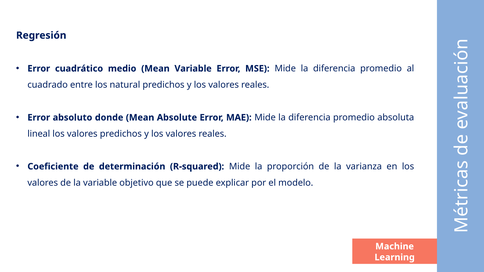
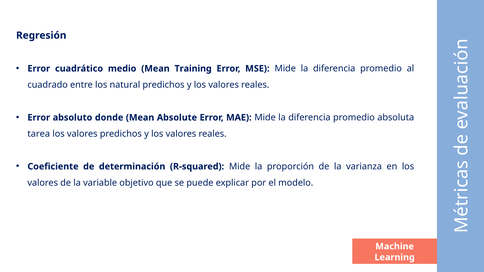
Mean Variable: Variable -> Training (193, 69)
lineal: lineal -> tarea (39, 134)
